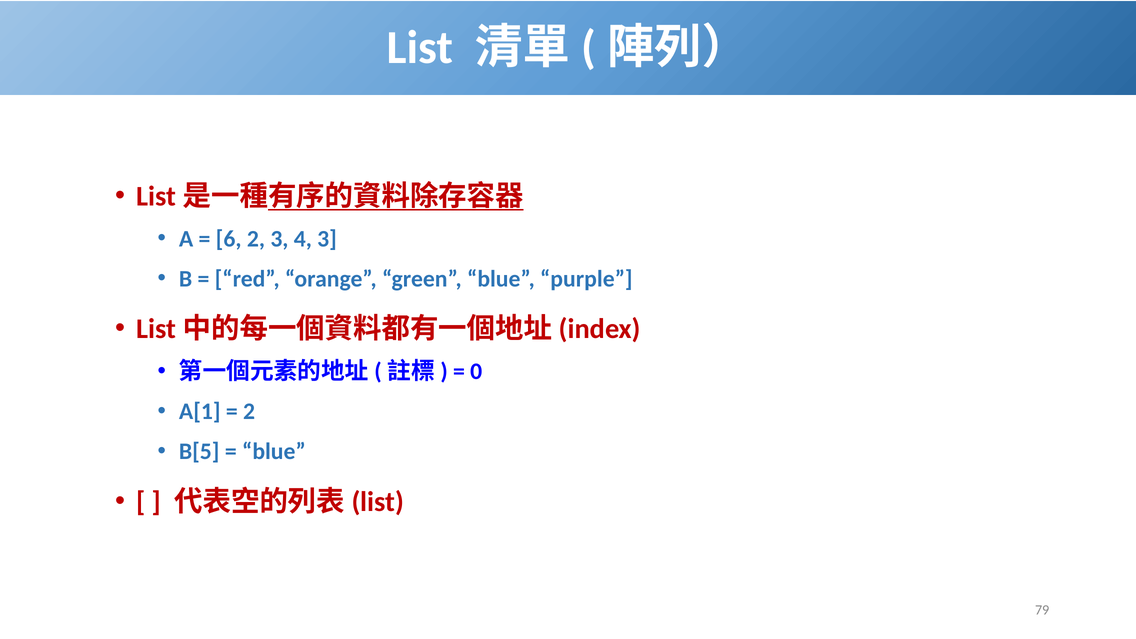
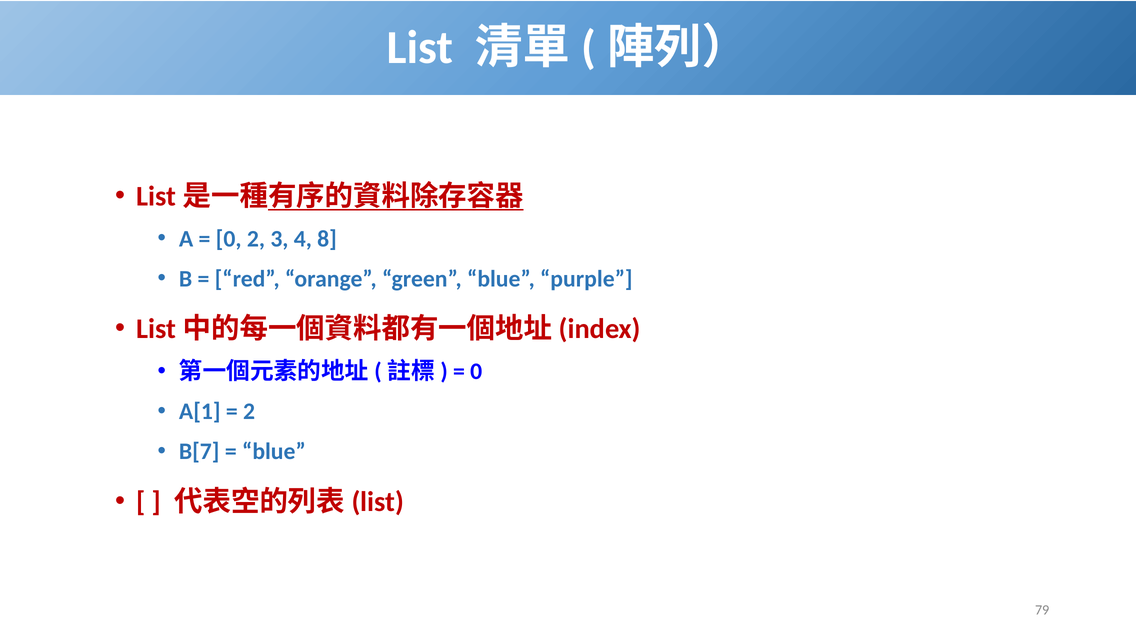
6: 6 -> 0 (229, 239)
4 3: 3 -> 8 (327, 239)
B[5: B[5 -> B[7 (199, 452)
